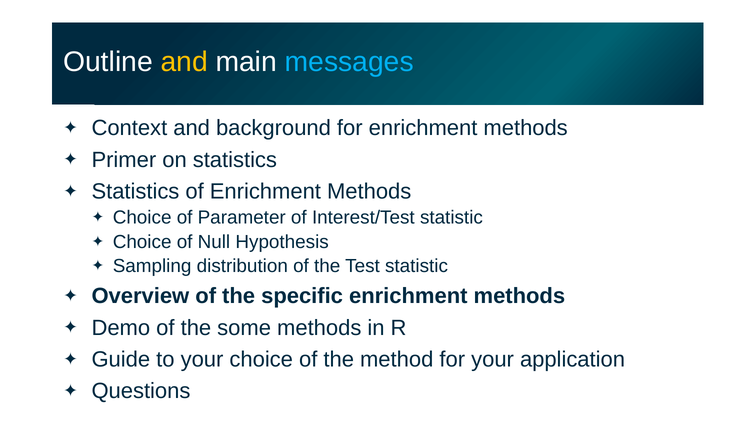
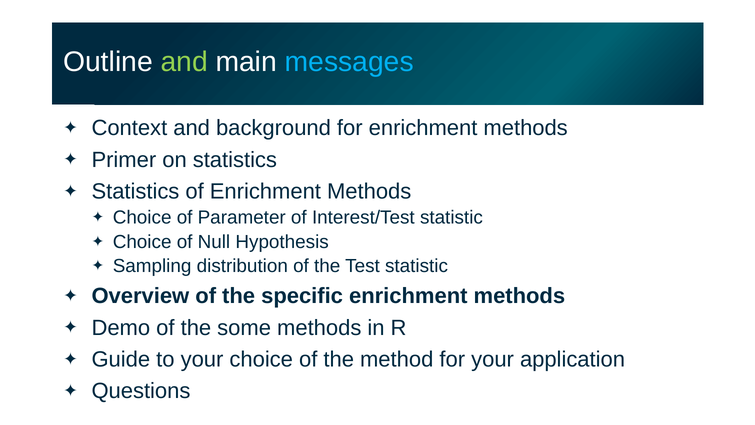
and colour: yellow -> light green (184, 62)
